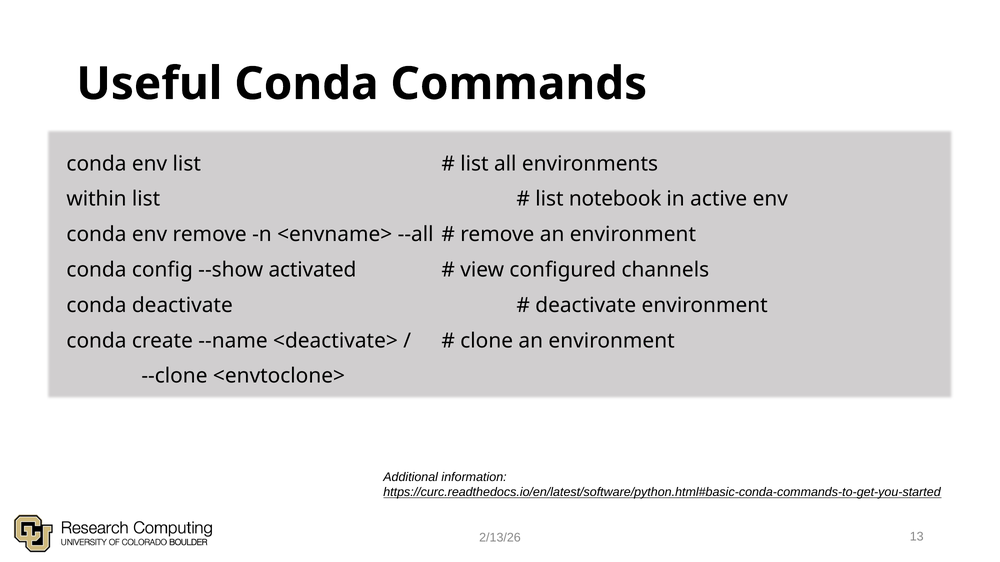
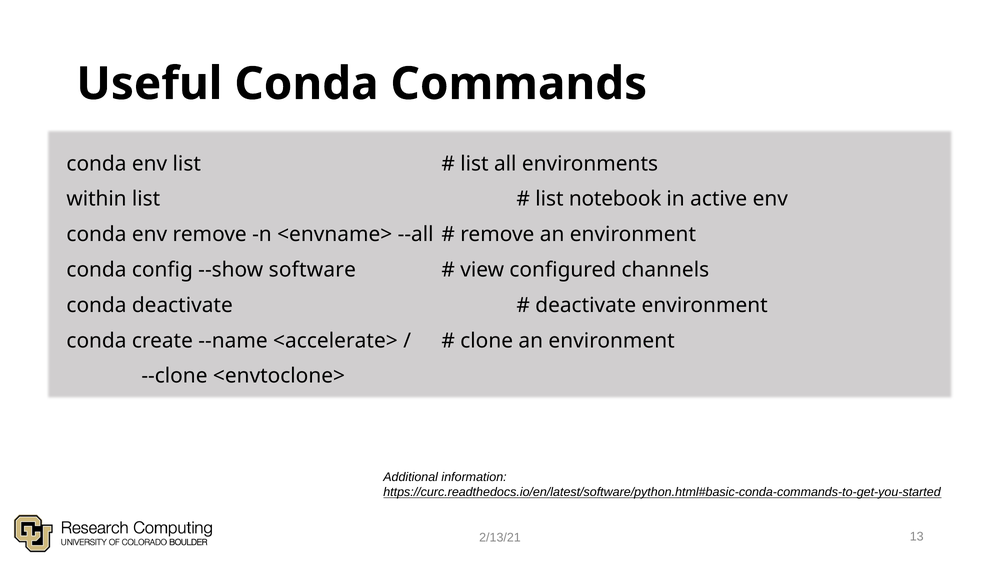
activated: activated -> software (312, 270)
<deactivate>: <deactivate> -> <accelerate> (335, 341)
2/13/26: 2/13/26 -> 2/13/21 (500, 538)
